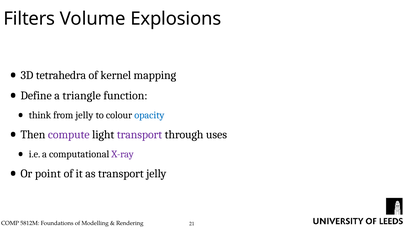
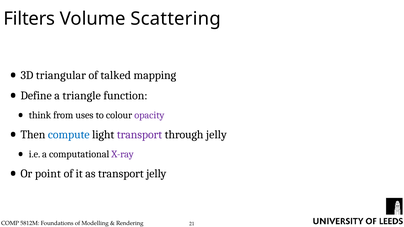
Explosions: Explosions -> Scattering (176, 19)
tetrahedra: tetrahedra -> triangular (61, 75)
kernel: kernel -> talked (116, 75)
from jelly: jelly -> uses (84, 115)
opacity colour: blue -> purple (149, 115)
compute colour: purple -> blue (69, 135)
through uses: uses -> jelly (216, 135)
